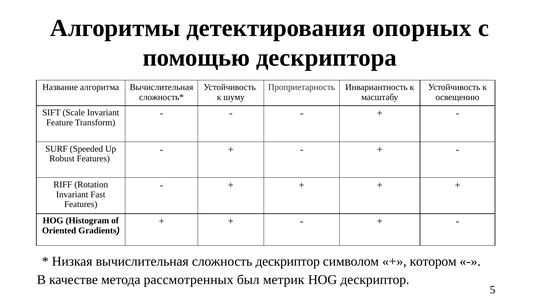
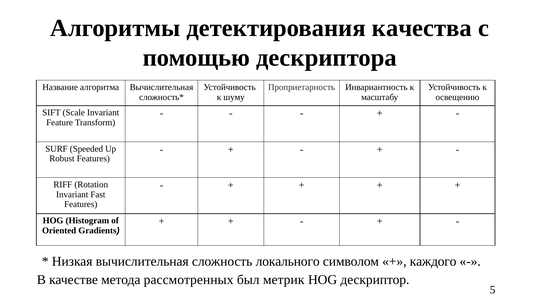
опорных: опорных -> качества (422, 28)
сложность дескриптор: дескриптор -> локального (288, 262)
котором: котором -> каждого (433, 262)
